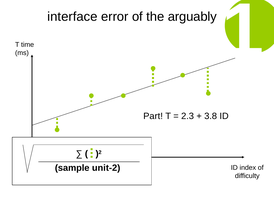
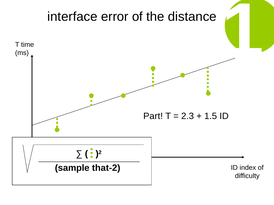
arguably: arguably -> distance (192, 17)
3.8: 3.8 -> 1.5 (211, 116)
unit-2: unit-2 -> that-2 (106, 168)
